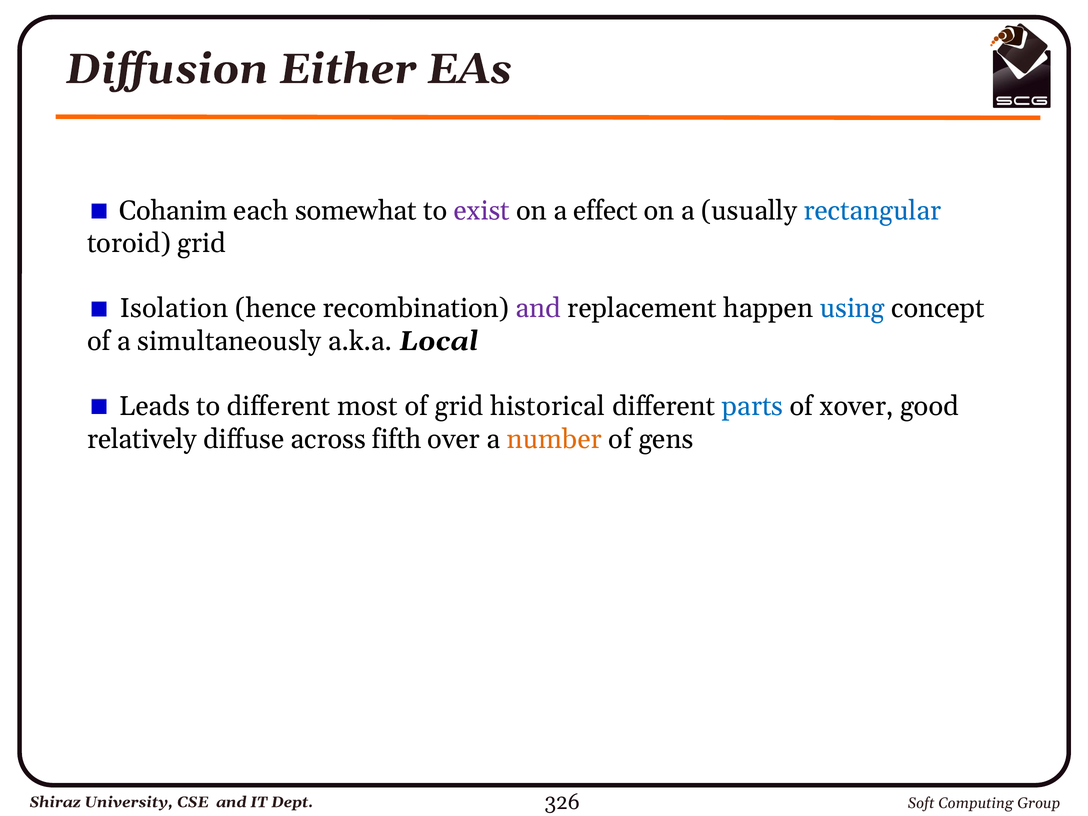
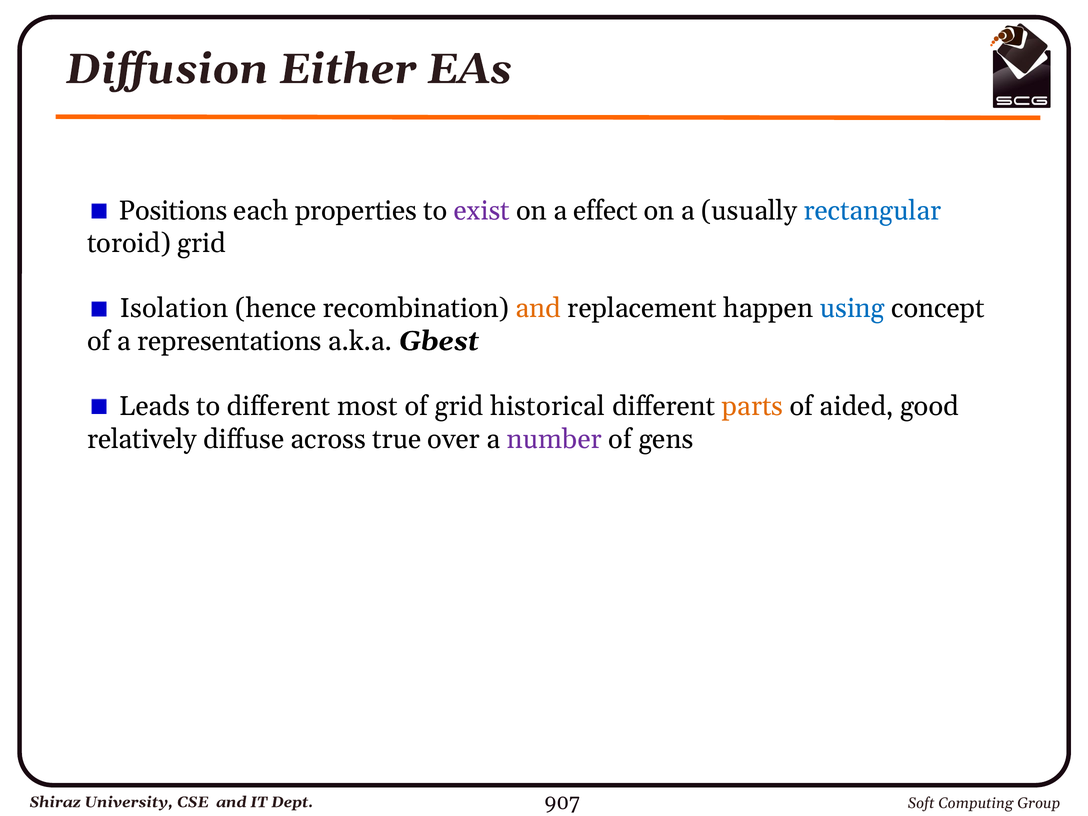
Cohanim: Cohanim -> Positions (173, 211)
somewhat: somewhat -> properties (356, 211)
and colour: purple -> orange (538, 308)
simultaneously: simultaneously -> representations (230, 341)
Local: Local -> Gbest (439, 341)
parts colour: blue -> orange (753, 406)
xover: xover -> aided (857, 406)
fifth: fifth -> true (397, 439)
number colour: orange -> purple (554, 439)
326: 326 -> 907 (562, 802)
